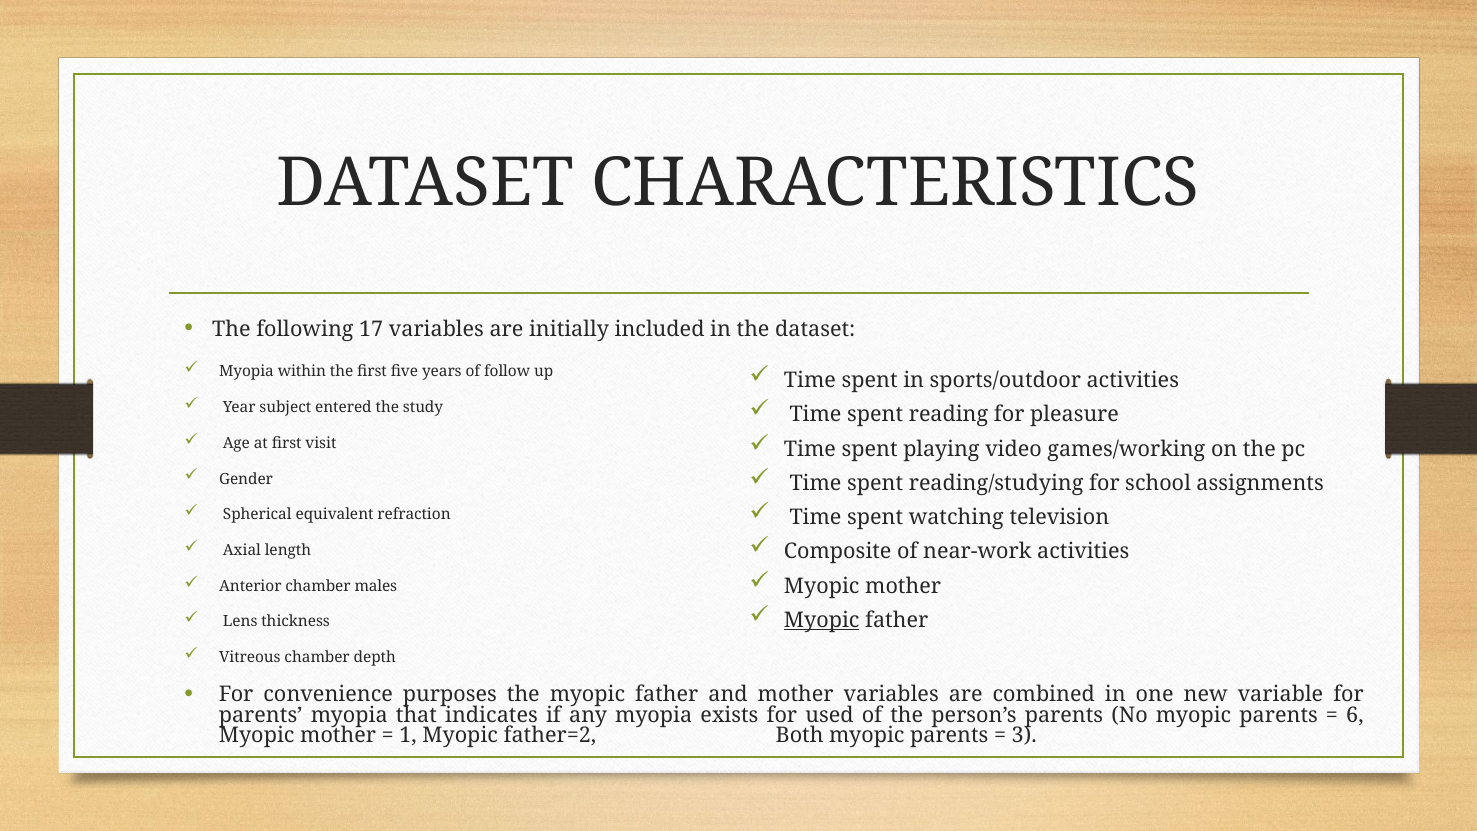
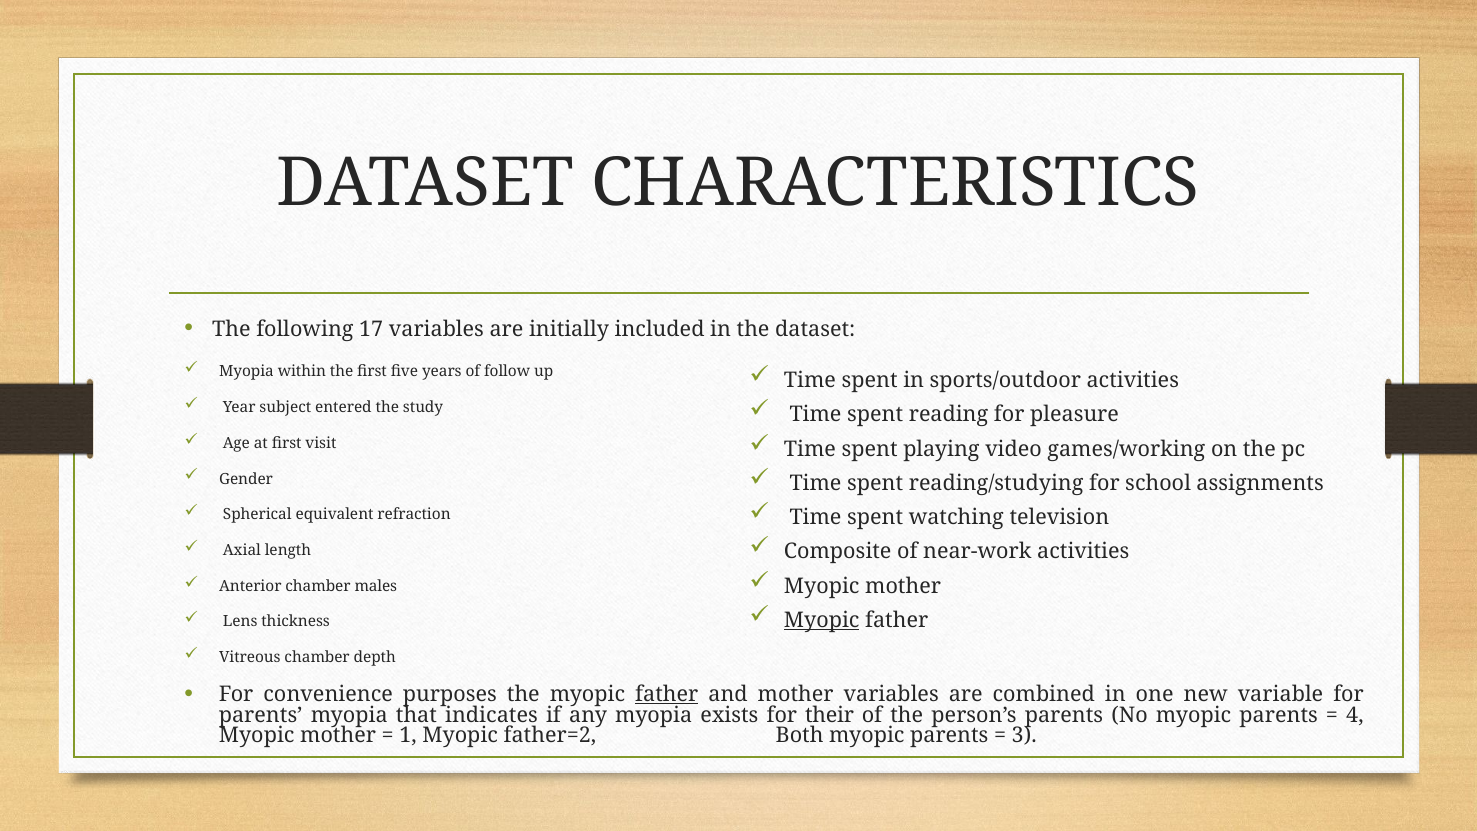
father underline: none -> present (667, 694)
used: used -> their (830, 715)
6: 6 -> 4 (1355, 715)
